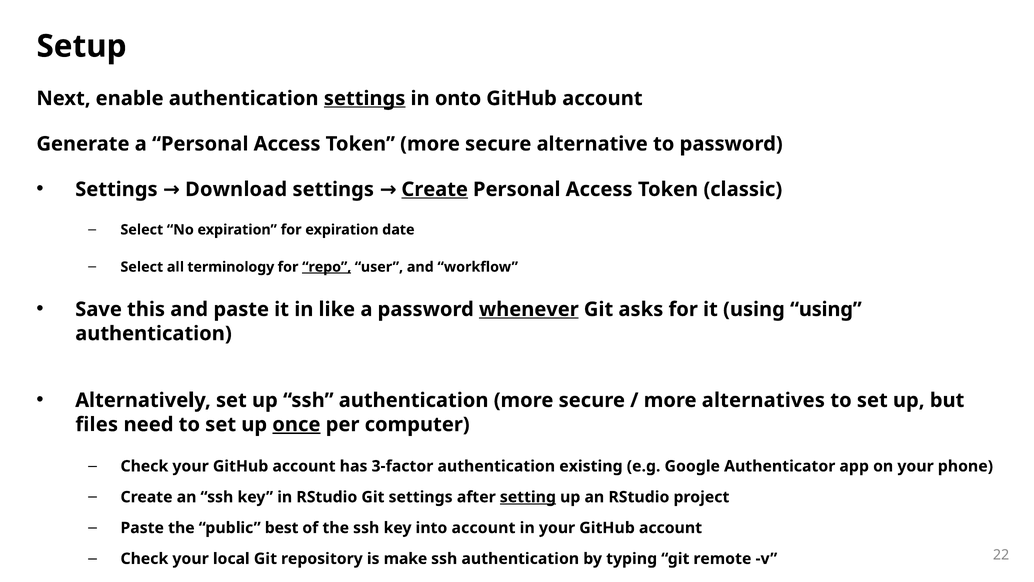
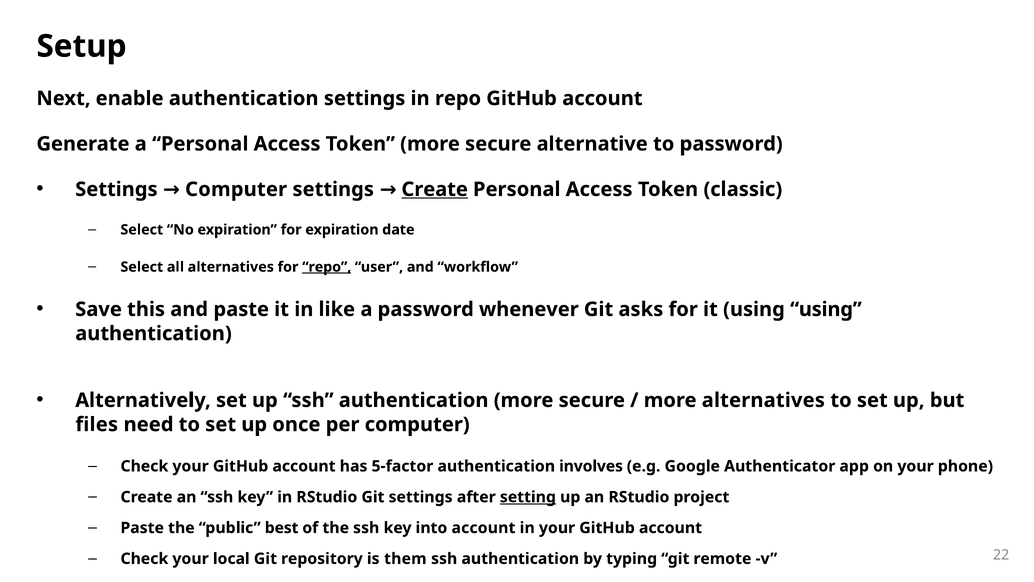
settings underline: present -> none (365, 98)
in onto: onto -> repo (458, 98)
Settings Download: Download -> Computer (236, 189)
all terminology: terminology -> alternatives (231, 267)
whenever underline: present -> none (529, 309)
once underline: present -> none (296, 424)
3-factor: 3-factor -> 5-factor (402, 466)
existing: existing -> involves (591, 466)
make: make -> them (405, 558)
